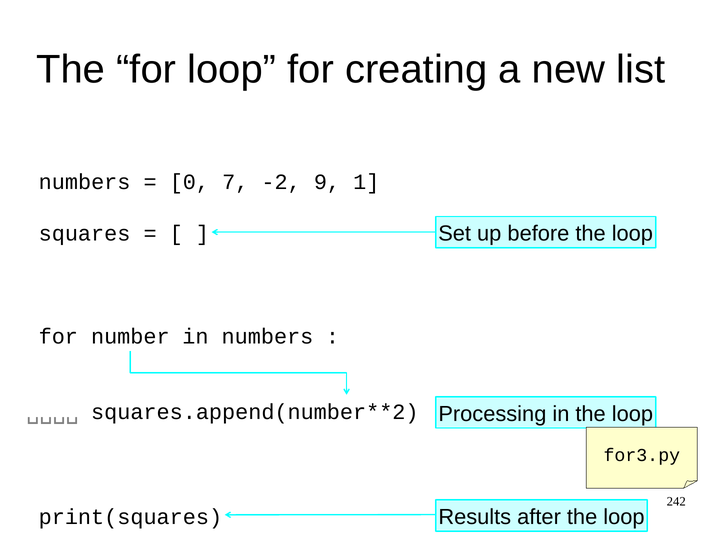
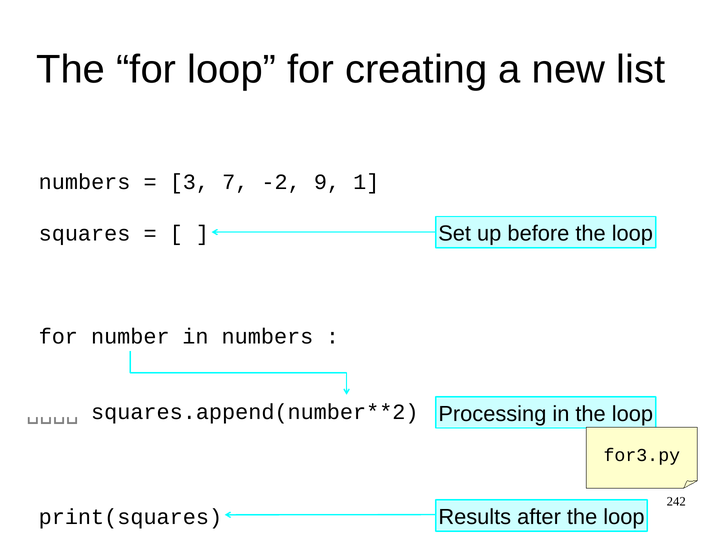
0: 0 -> 3 (189, 182)
